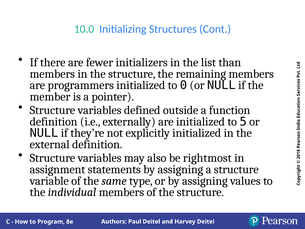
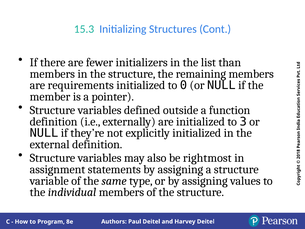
10.0: 10.0 -> 15.3 (84, 29)
programmers: programmers -> requirements (81, 85)
5: 5 -> 3 (243, 122)
